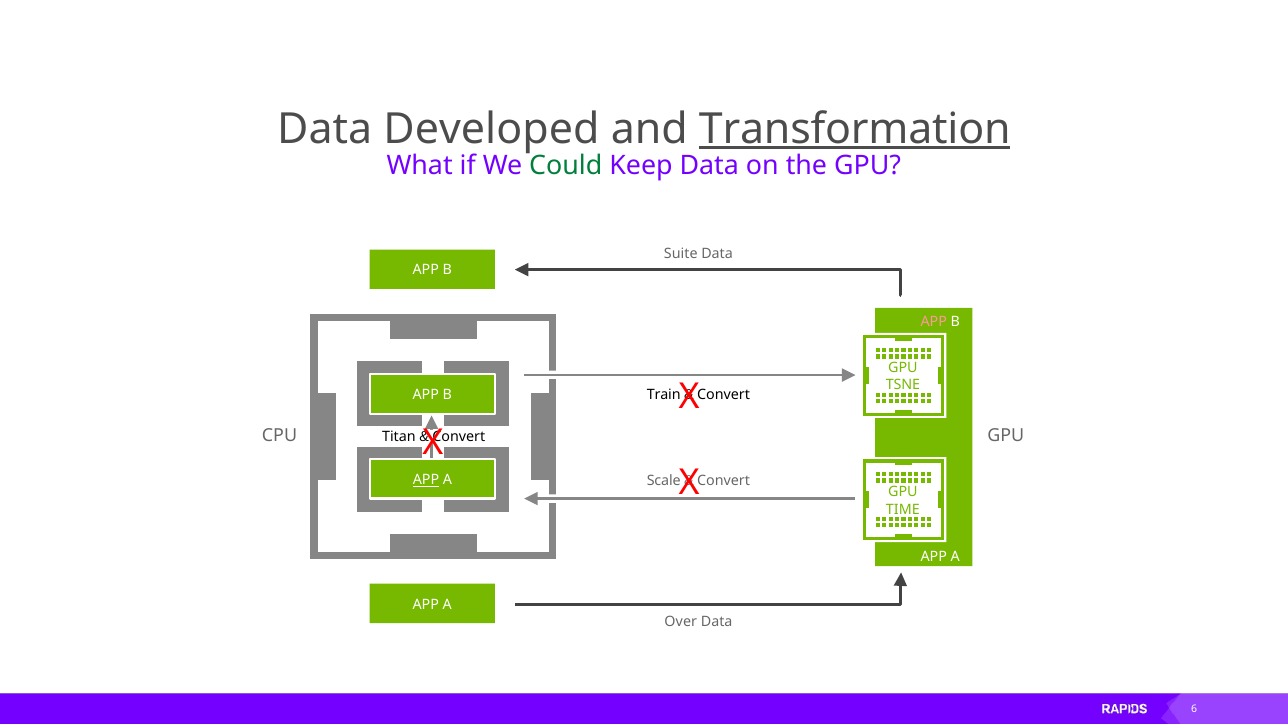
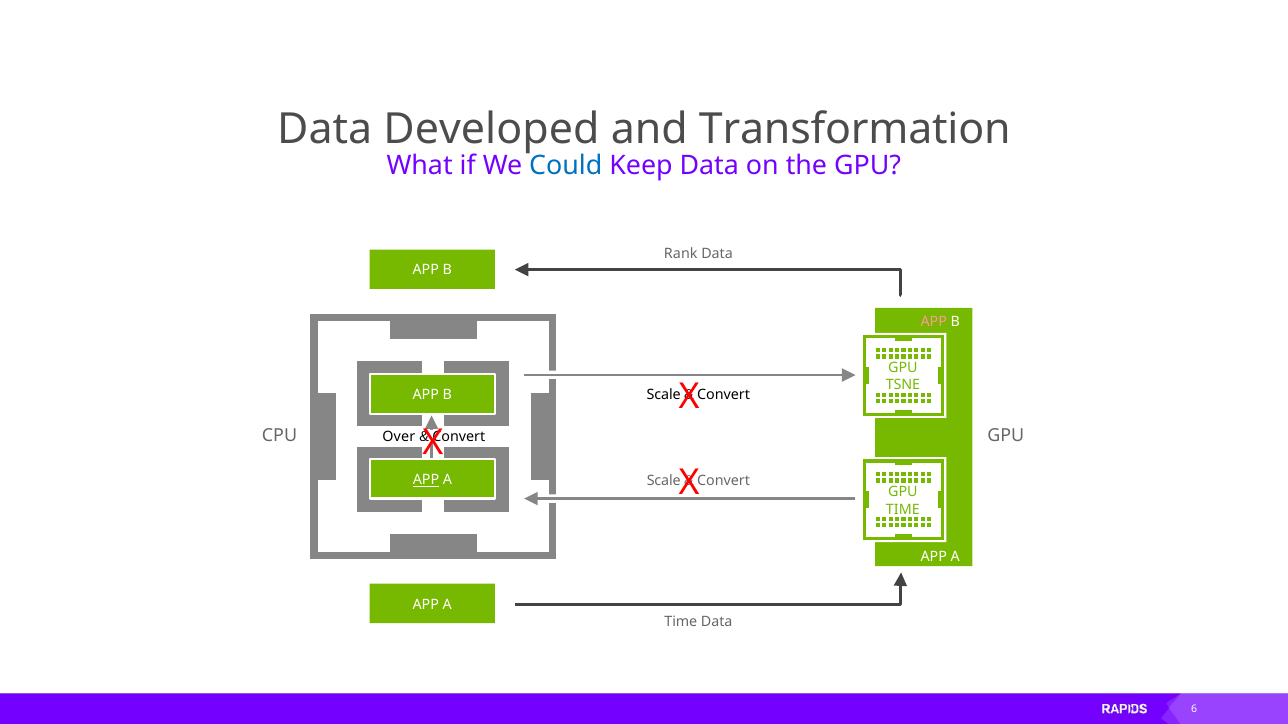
Transformation underline: present -> none (855, 129)
Could colour: green -> blue (566, 165)
Suite: Suite -> Rank (681, 254)
Train: Train -> Scale (664, 395)
Titan: Titan -> Over (399, 437)
Over: Over -> Time (681, 622)
